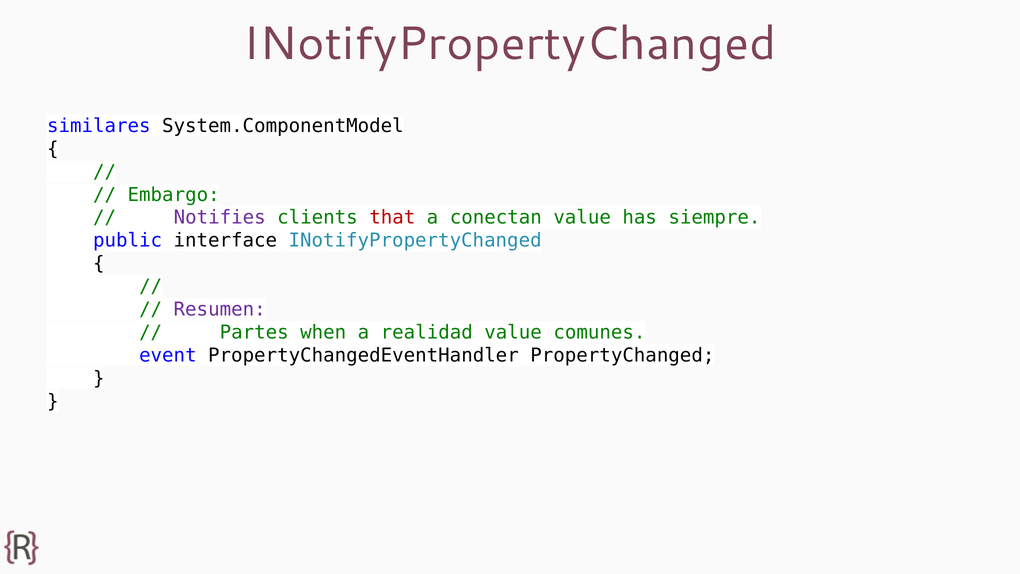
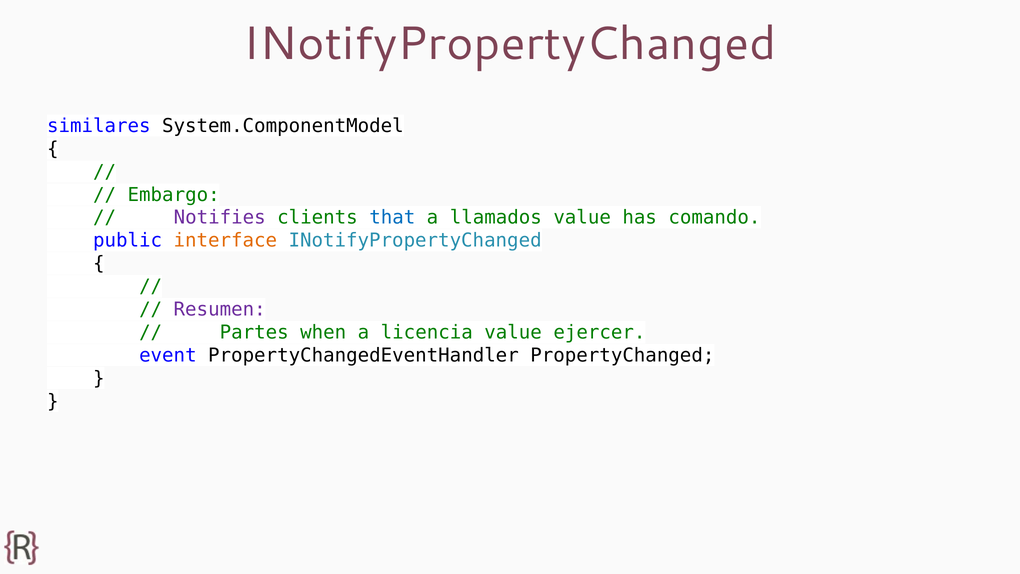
that colour: red -> blue (392, 218)
conectan: conectan -> llamados (496, 218)
siempre: siempre -> comando (714, 218)
interface colour: black -> orange (225, 241)
realidad: realidad -> licencia (427, 332)
comunes: comunes -> ejercer (599, 332)
